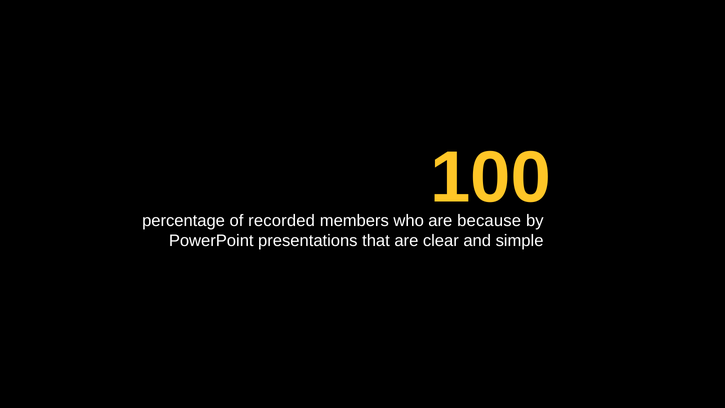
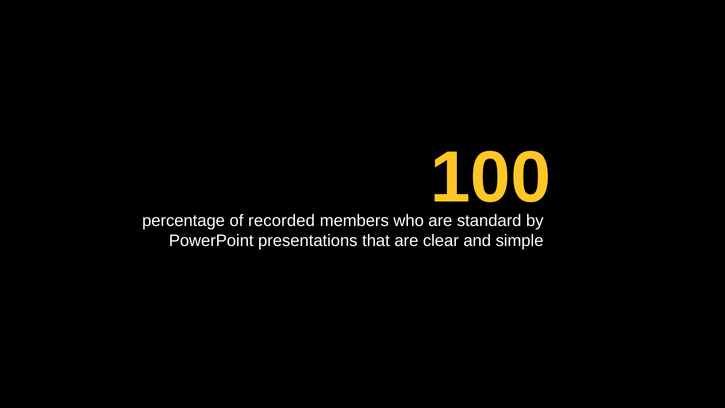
because: because -> standard (489, 220)
